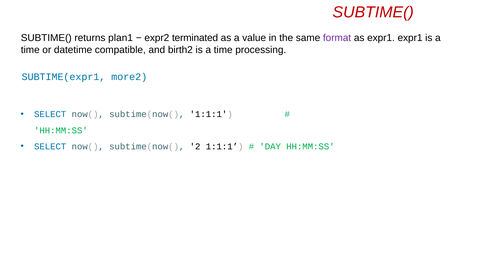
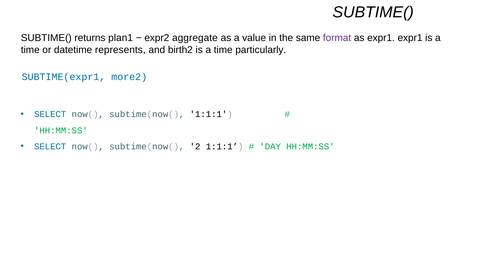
SUBTIME( colour: red -> black (373, 12)
terminated: terminated -> aggregate (195, 38)
compatible: compatible -> represents (120, 50)
processing: processing -> particularly (261, 50)
